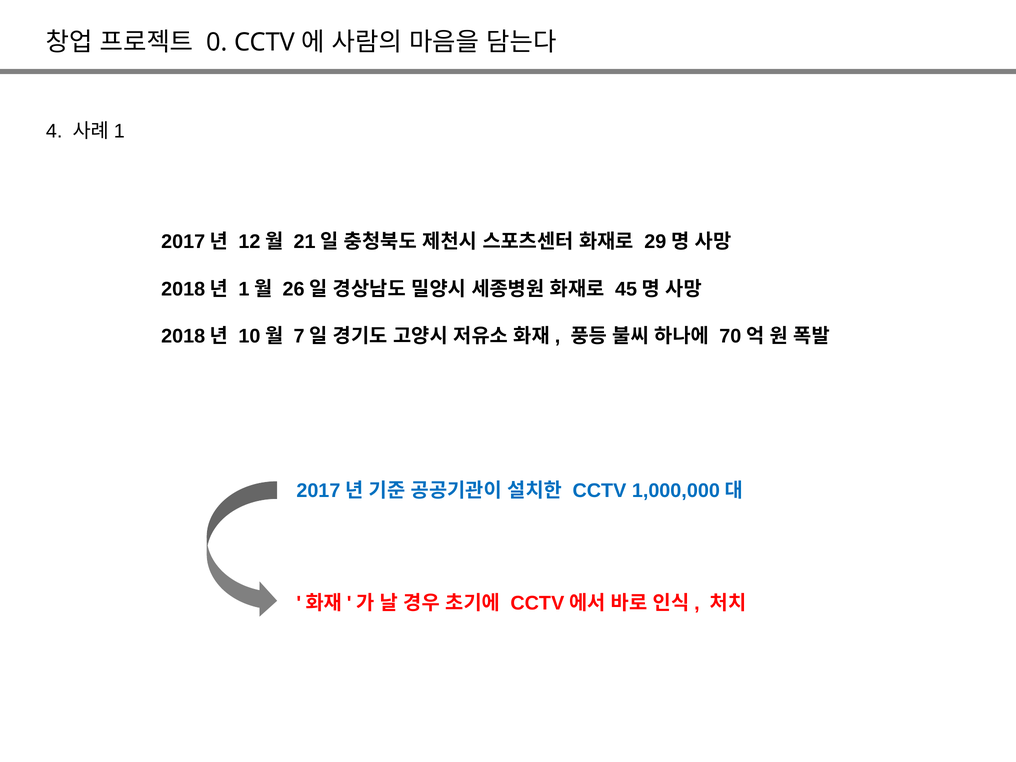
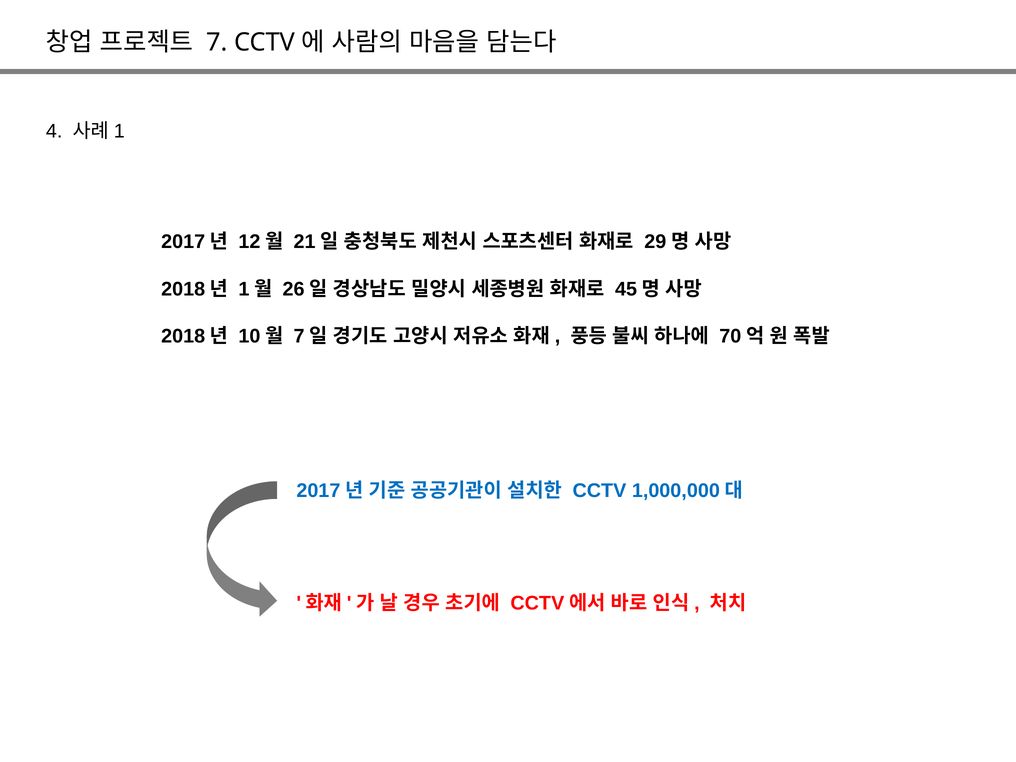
0: 0 -> 7 (217, 42)
